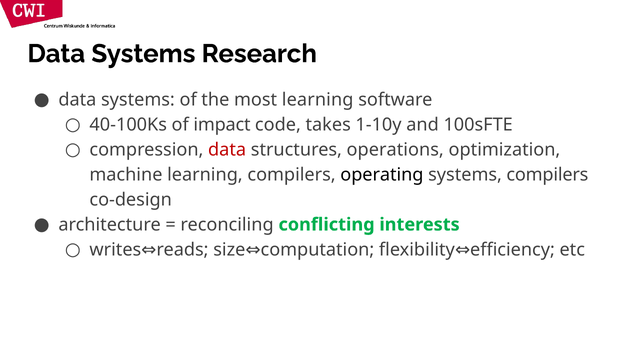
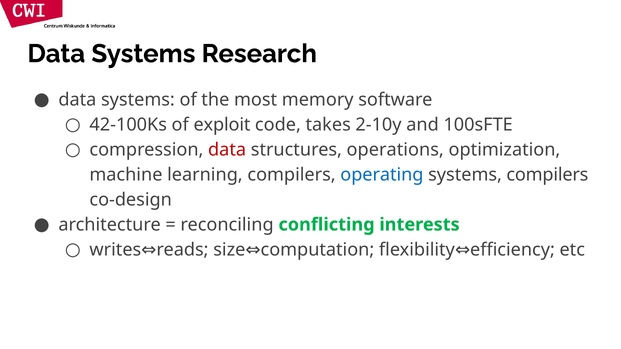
most learning: learning -> memory (318, 100)
40-100Ks: 40-100Ks -> 42-100Ks (128, 125)
impact: impact -> exploit (222, 125)
1-10y: 1-10y -> 2-10y (379, 125)
operating colour: black -> blue (382, 175)
